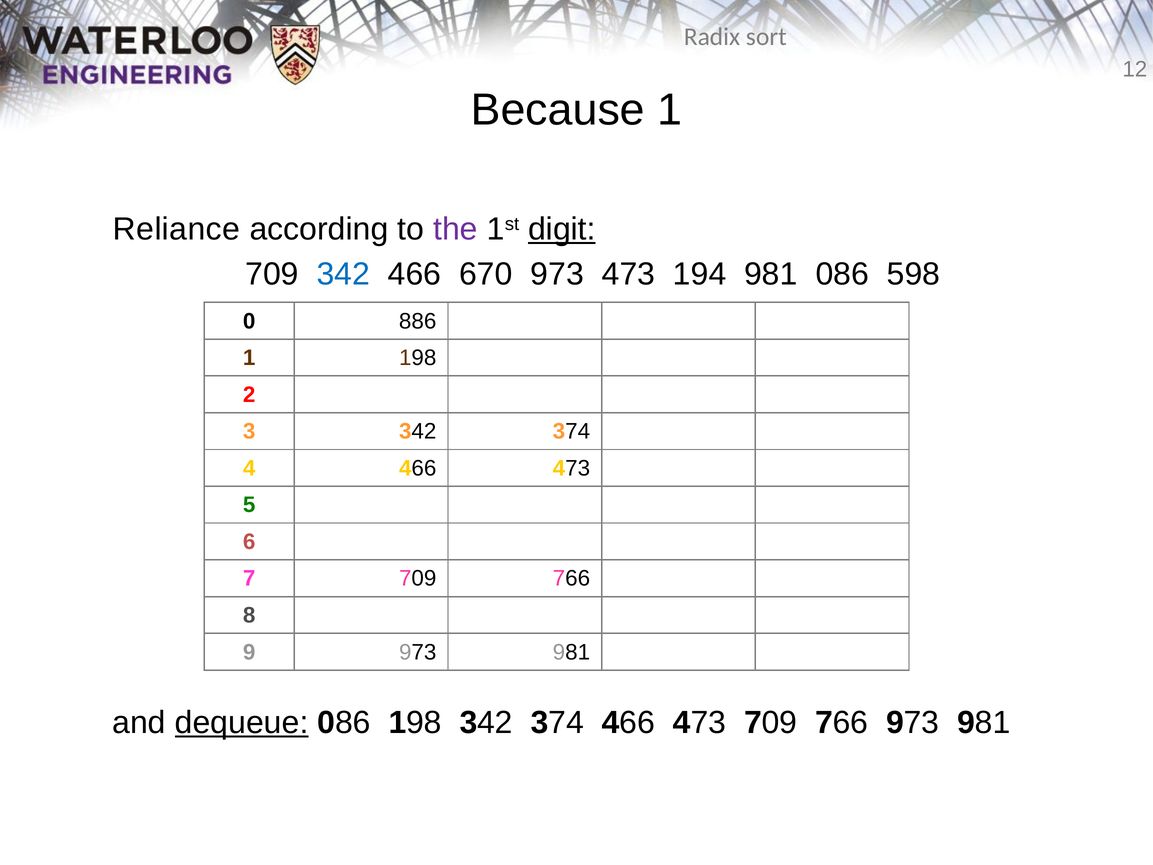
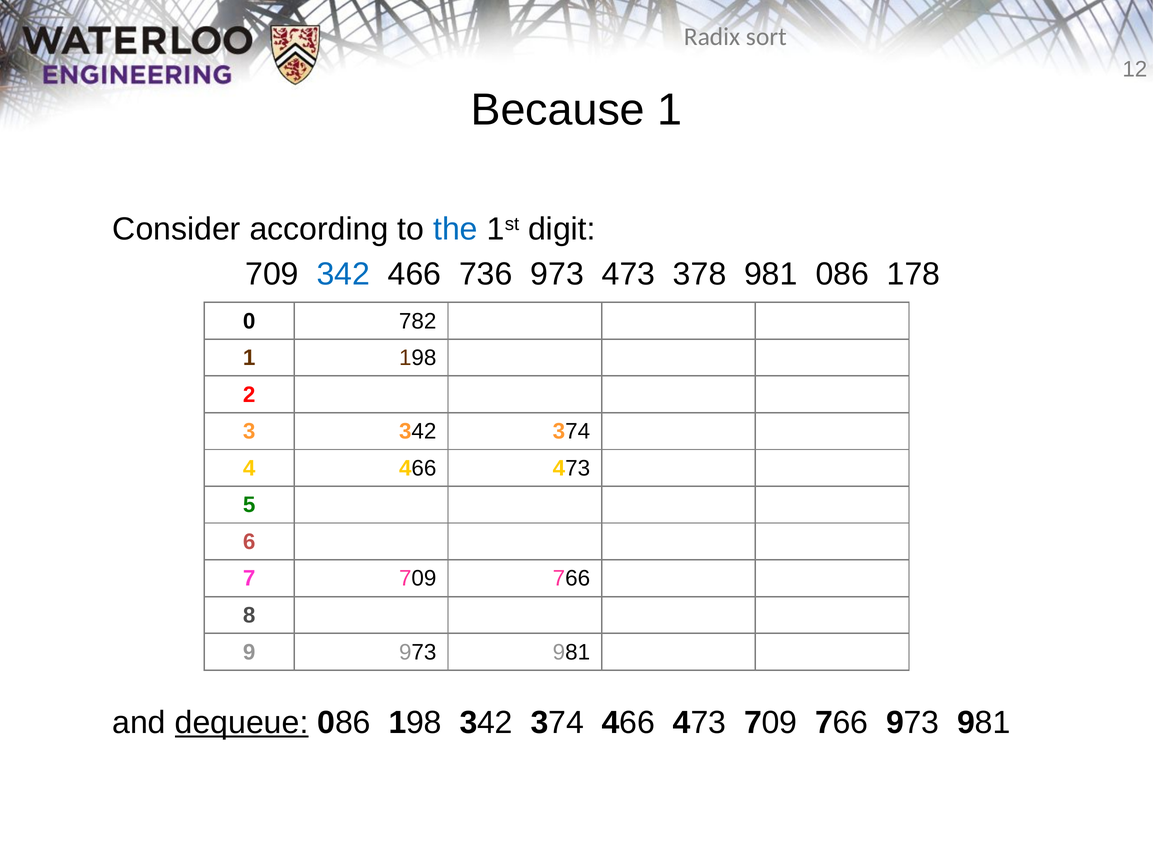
Reliance: Reliance -> Consider (177, 229)
the colour: purple -> blue (455, 229)
digit underline: present -> none (562, 229)
670: 670 -> 736 (486, 274)
194: 194 -> 378 (700, 274)
598: 598 -> 178 (913, 274)
886: 886 -> 782 (418, 321)
